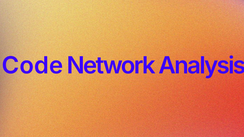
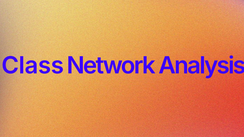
Code: Code -> Class (33, 66)
